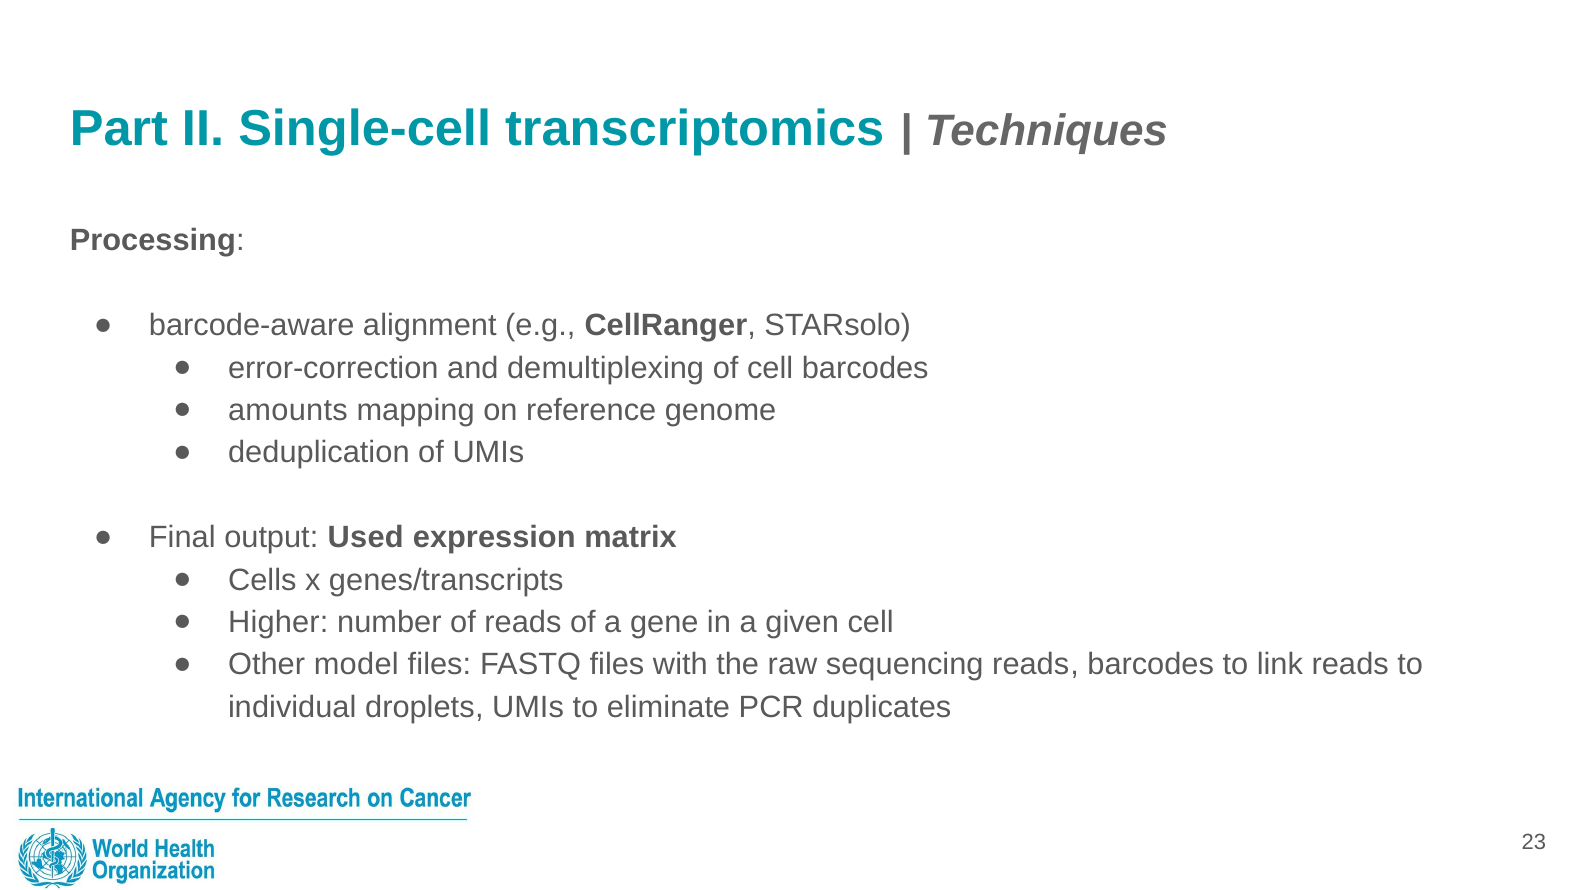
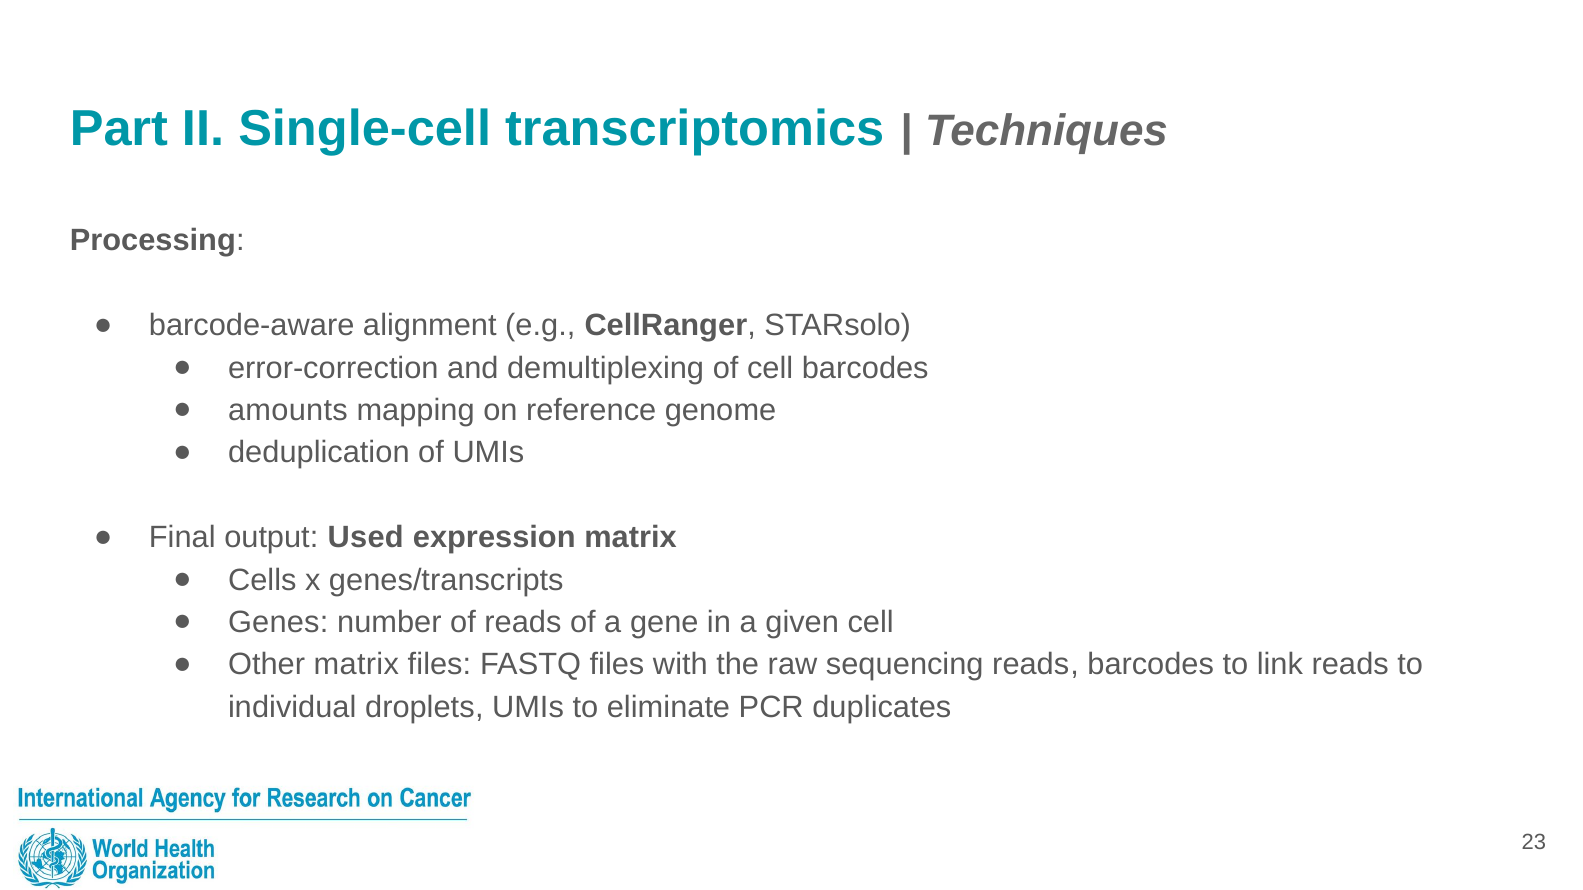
Higher: Higher -> Genes (278, 623)
Other model: model -> matrix (356, 665)
